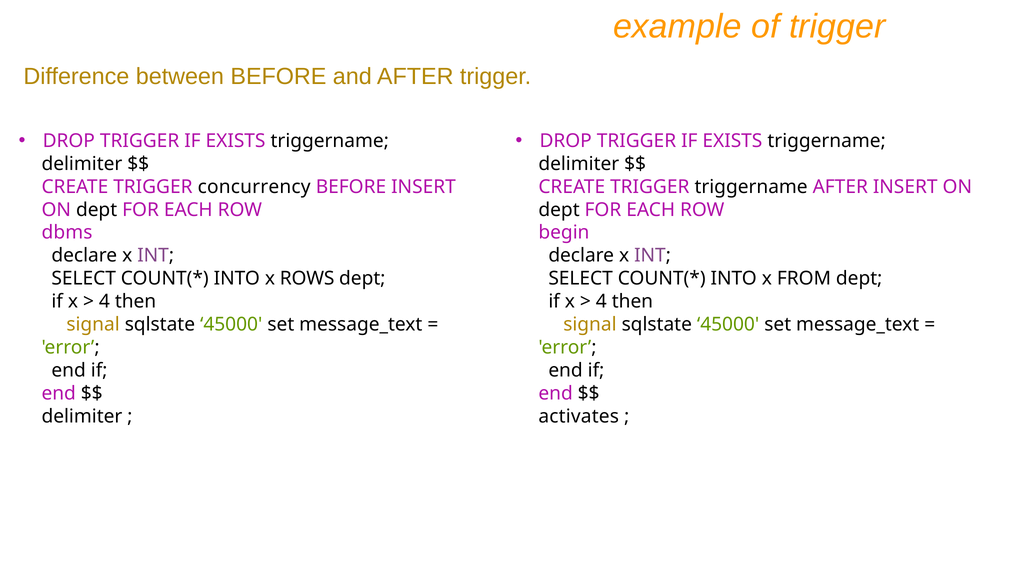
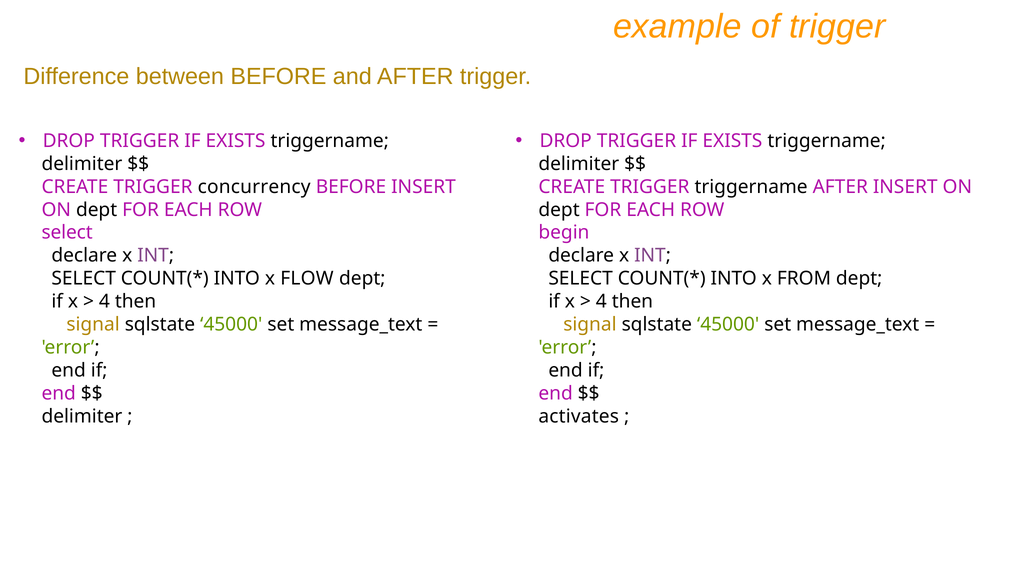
dbms: dbms -> select (67, 233)
ROWS: ROWS -> FLOW (307, 279)
